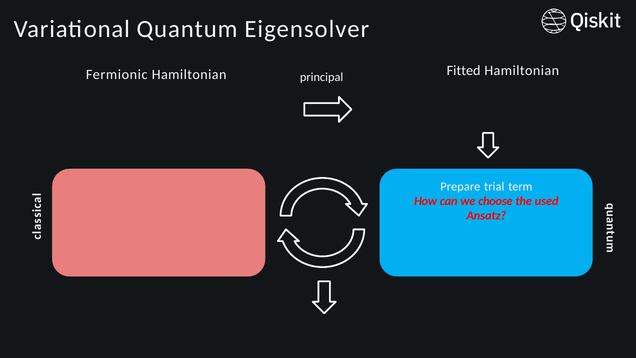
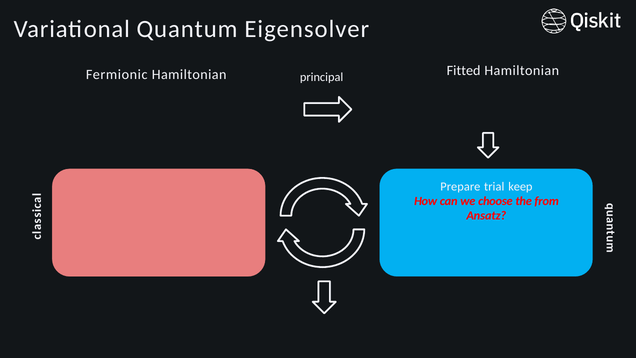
term: term -> keep (520, 187)
used: used -> from (547, 201)
